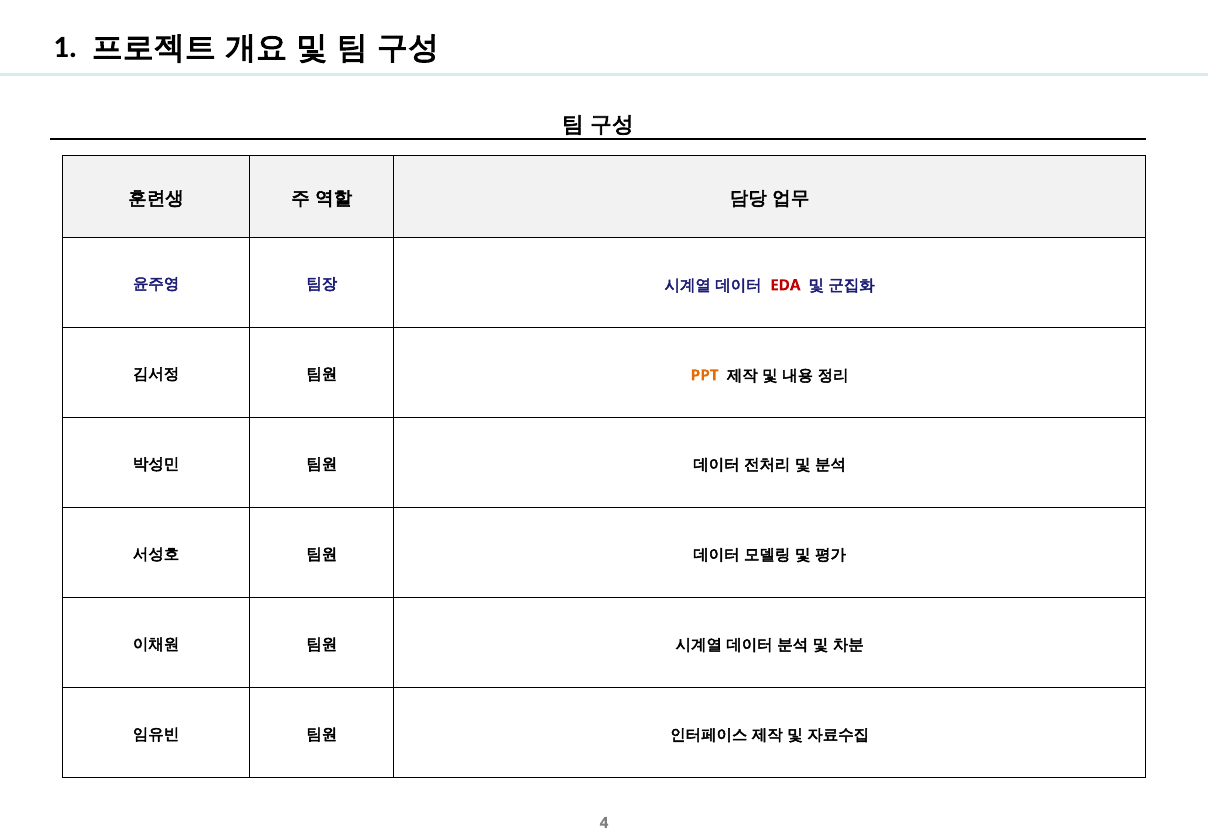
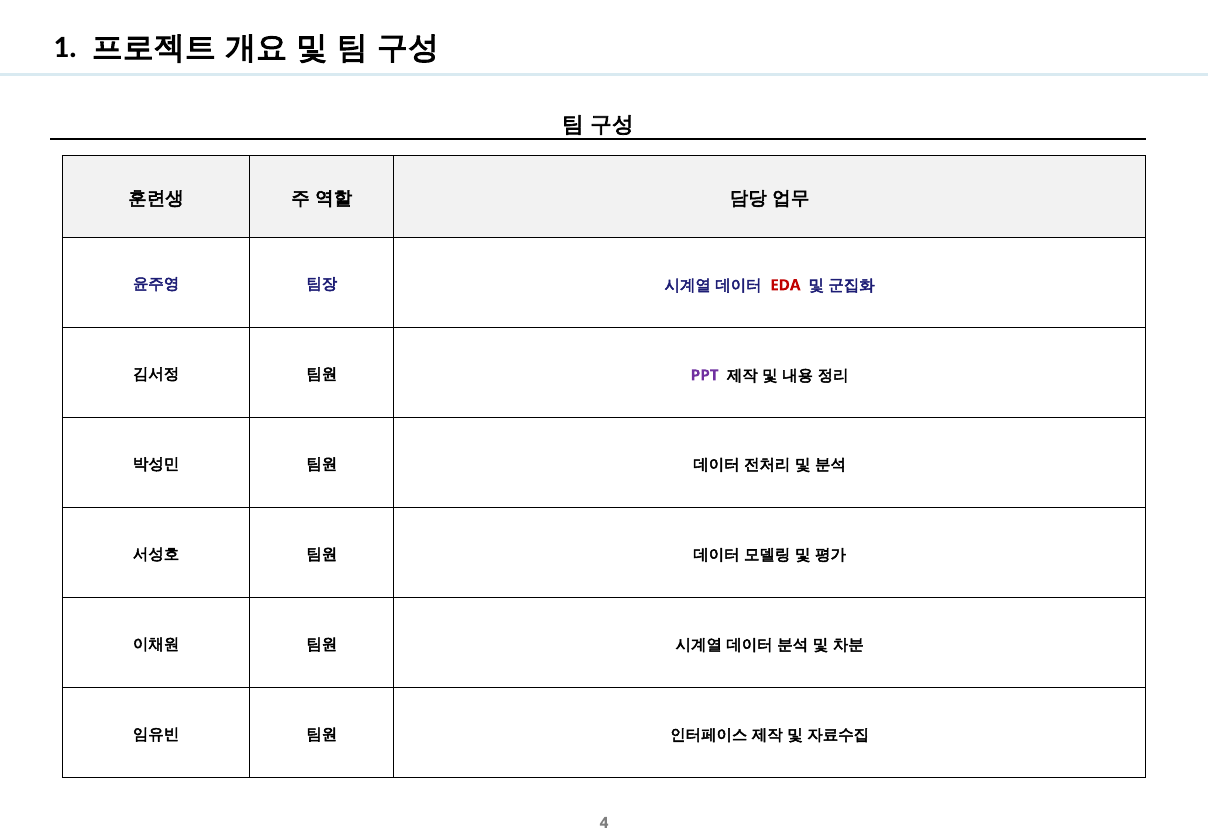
PPT colour: orange -> purple (705, 375)
